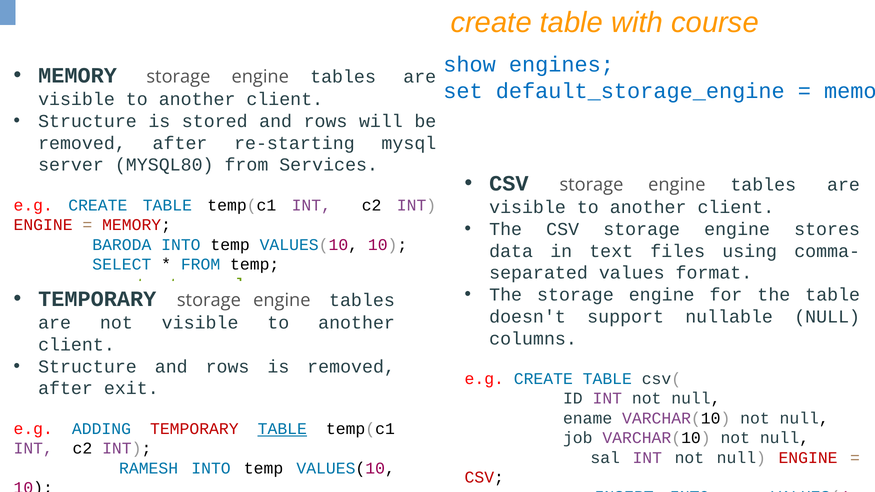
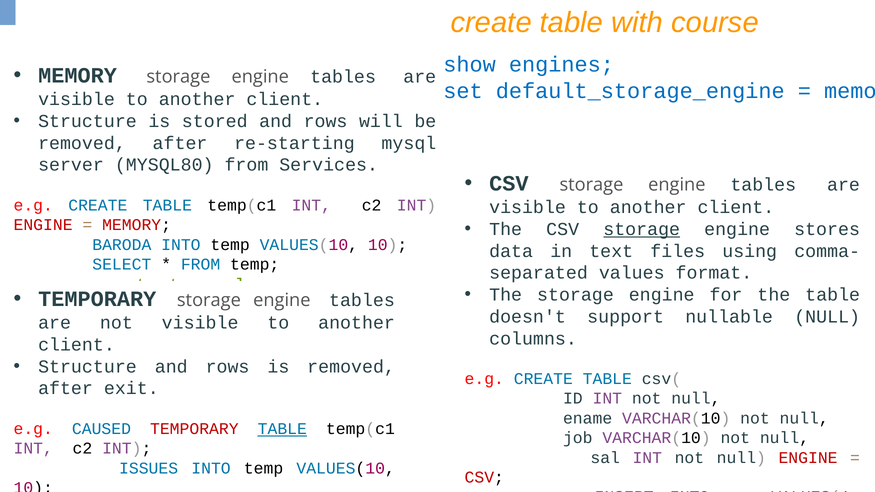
storage underline: none -> present (642, 229)
ADDING: ADDING -> CAUSED (101, 429)
RAMESH: RAMESH -> ISSUES (149, 468)
